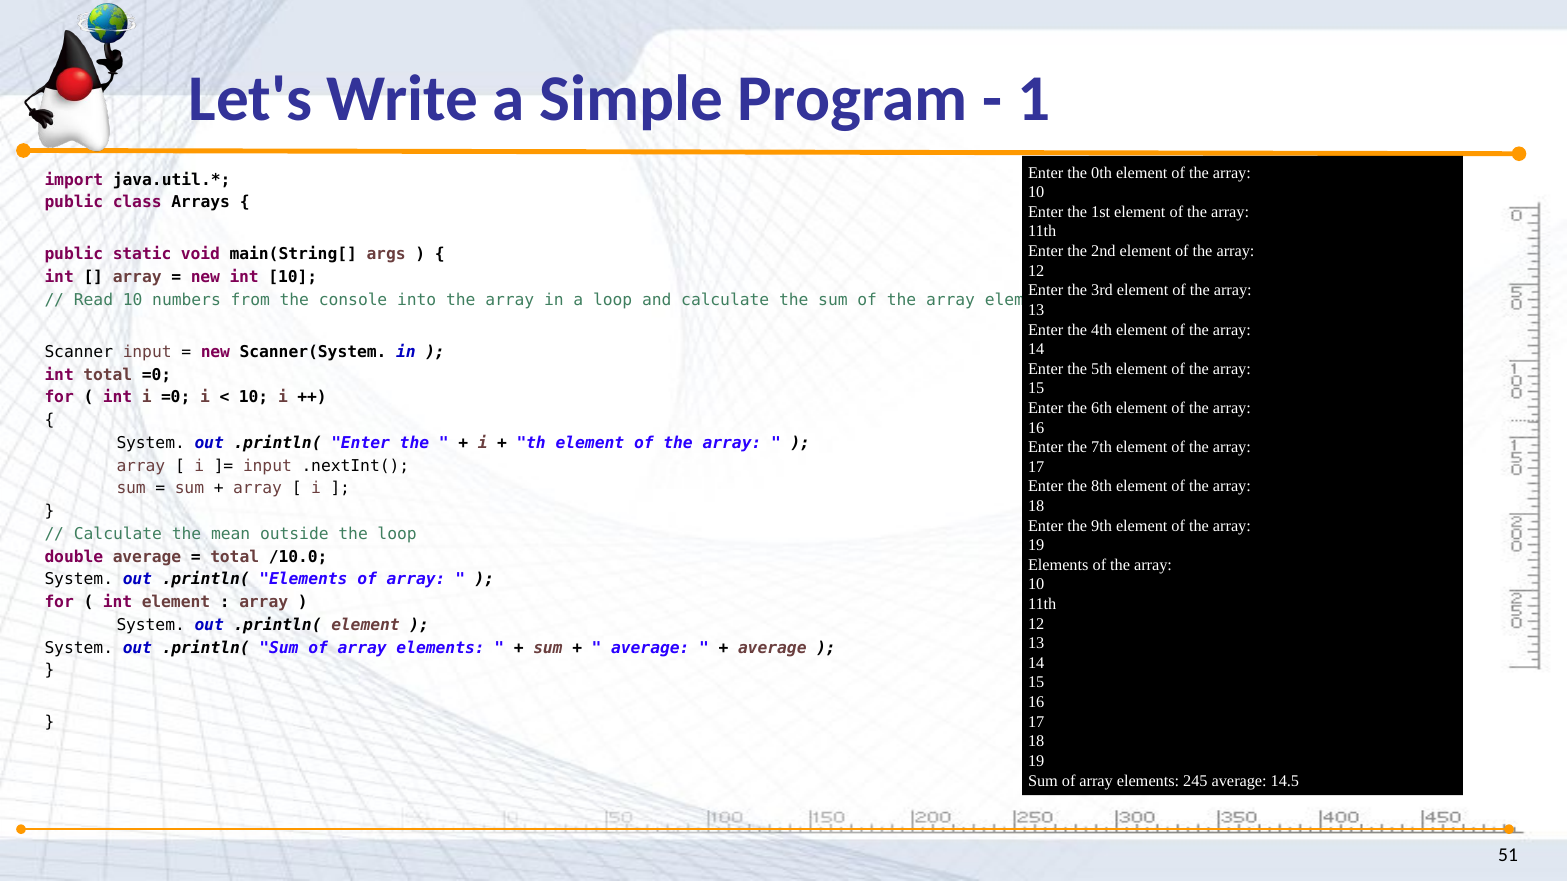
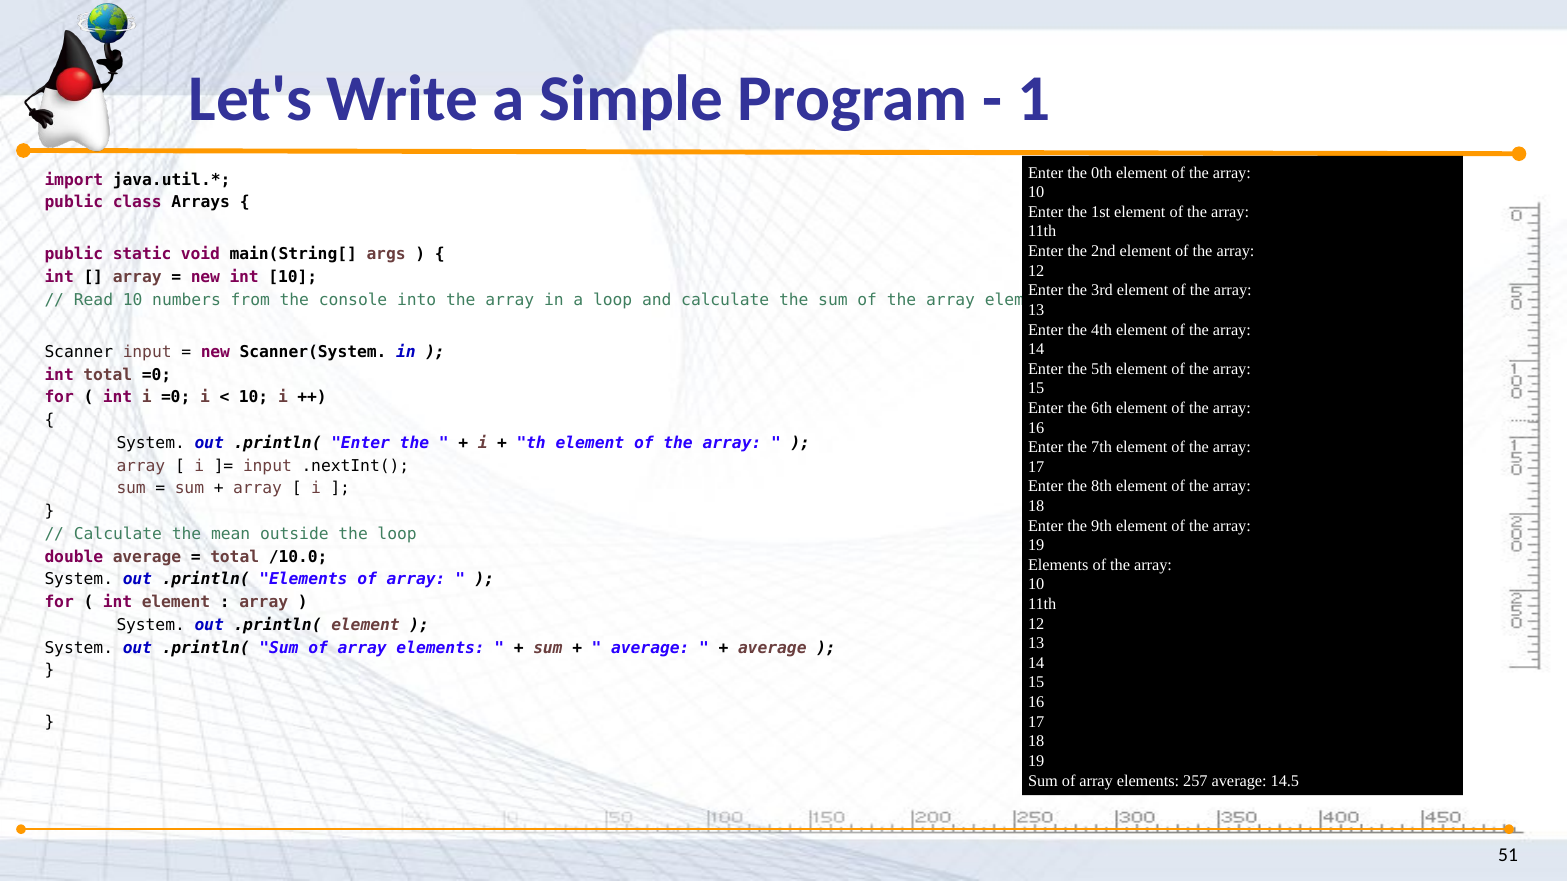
245: 245 -> 257 (1195, 781)
